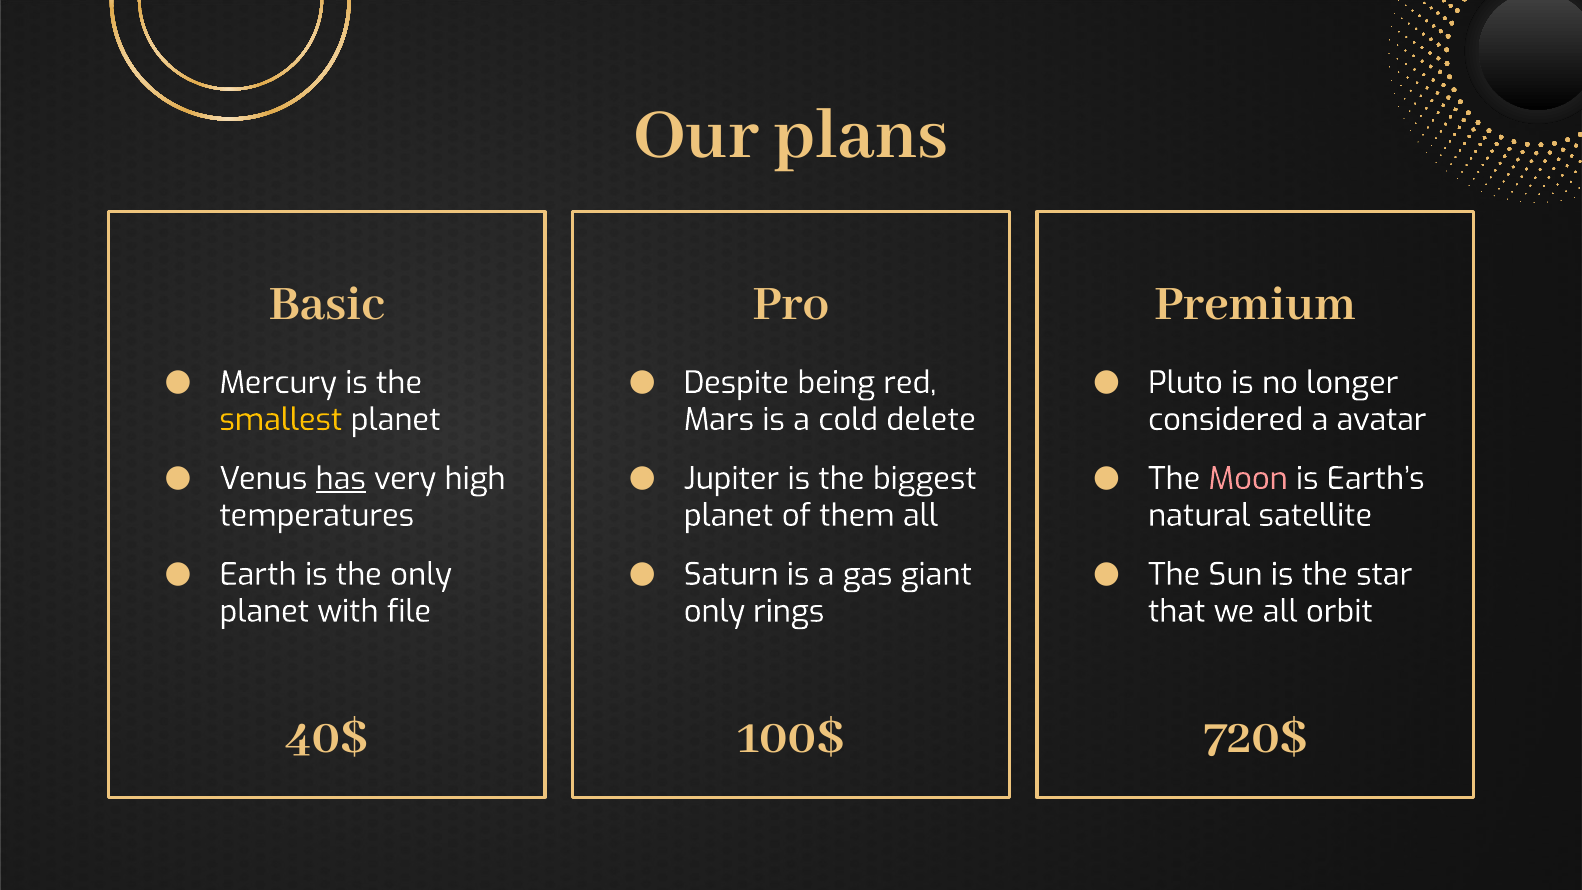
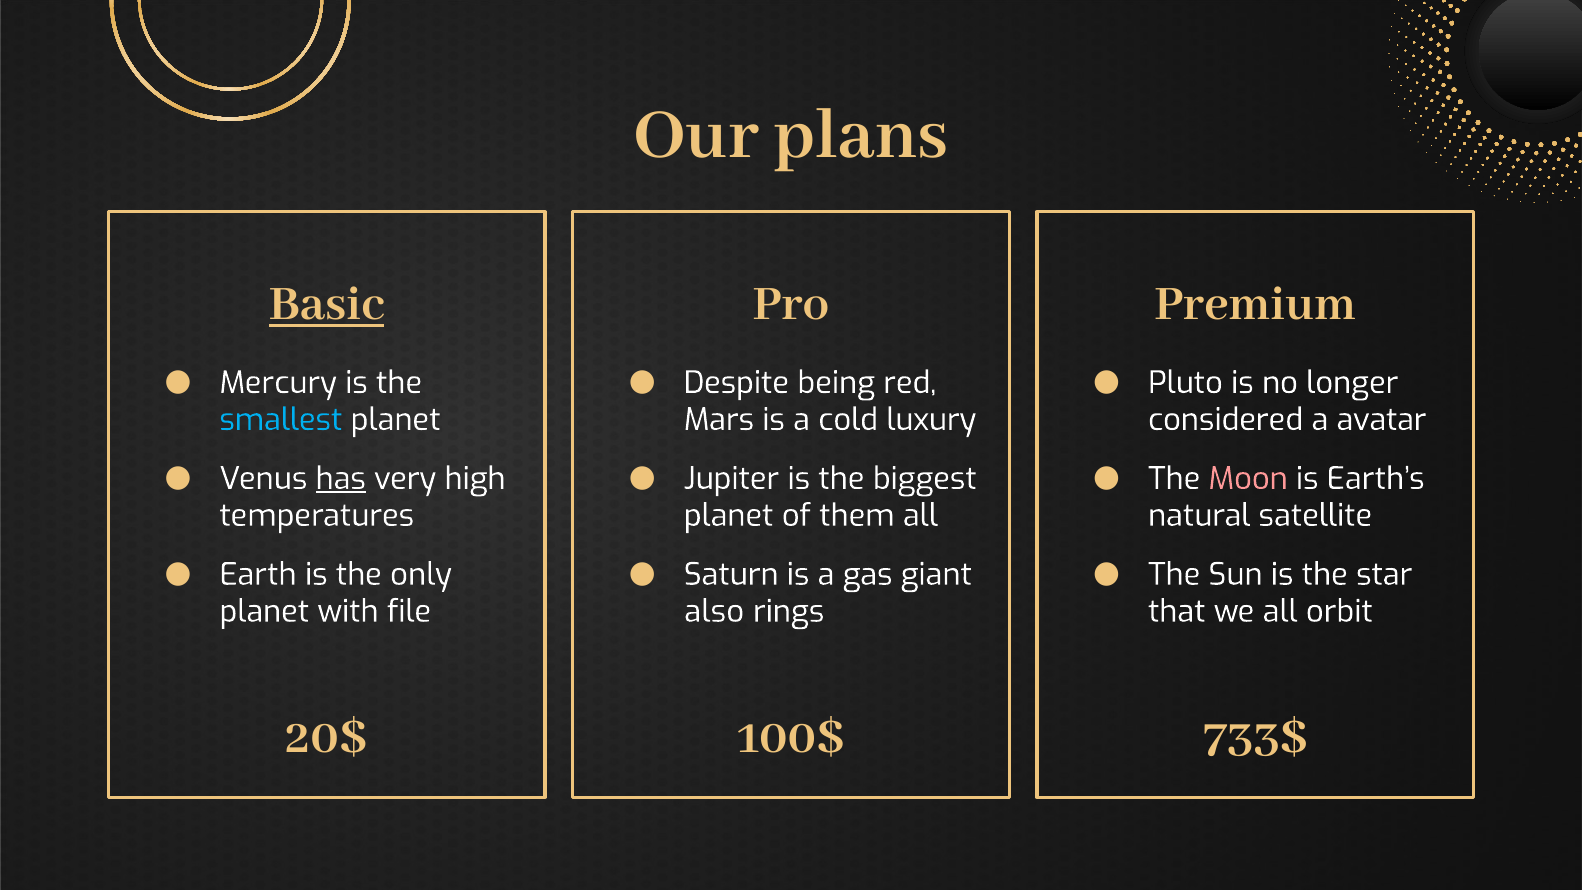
Basic underline: none -> present (327, 302)
smallest colour: yellow -> light blue (281, 420)
delete: delete -> luxury (931, 420)
only: only -> also (714, 611)
40$: 40$ -> 20$ (326, 735)
720$: 720$ -> 733$ (1256, 735)
